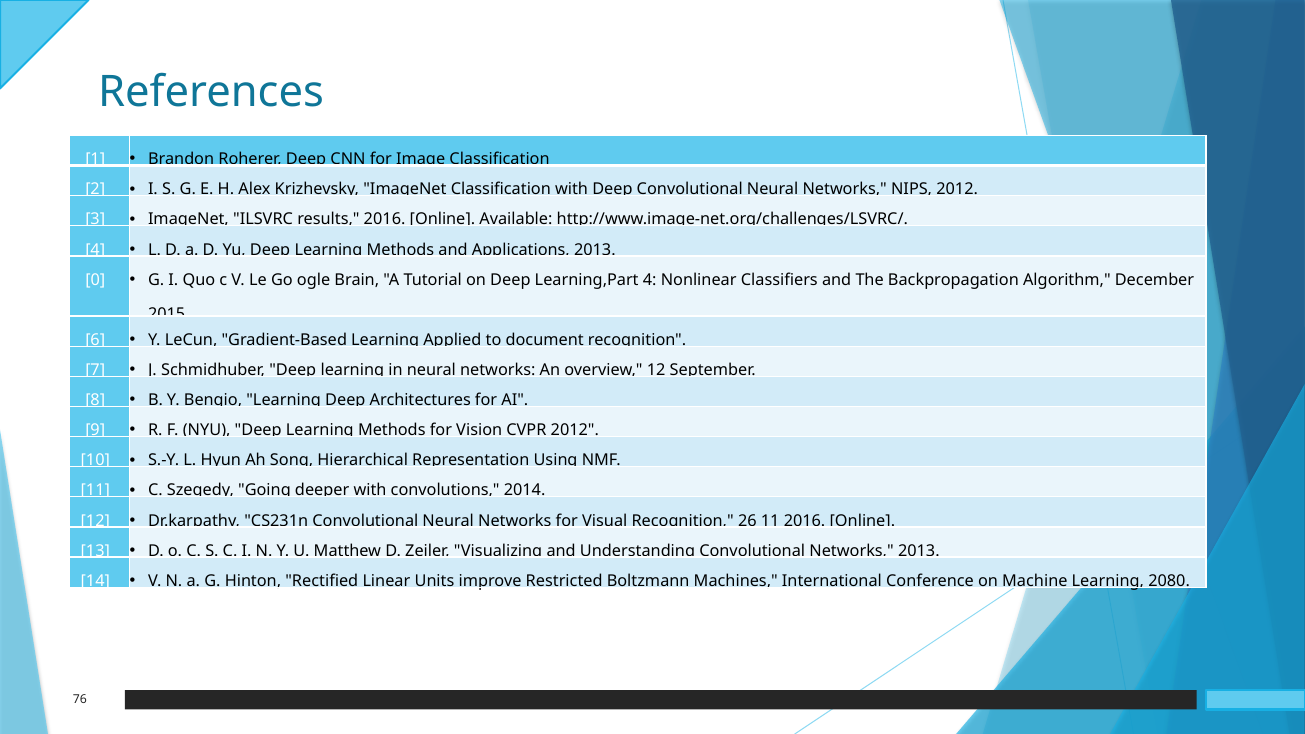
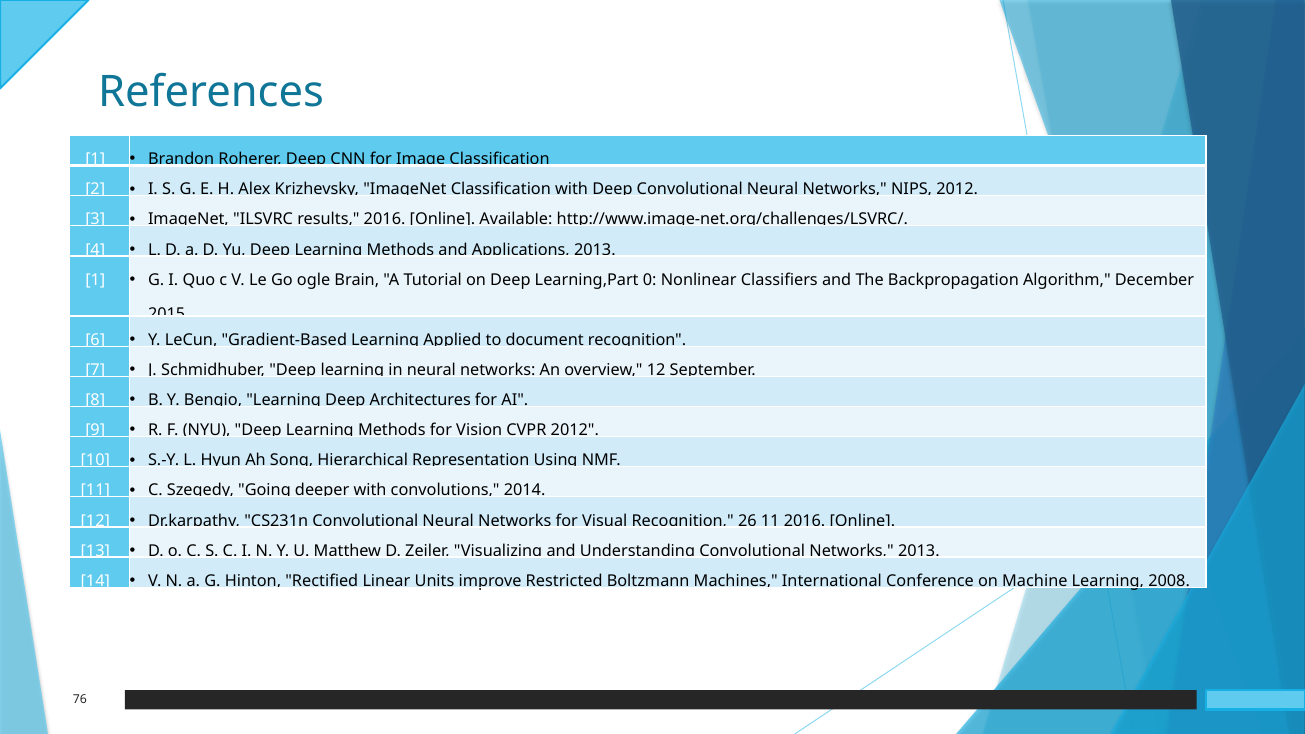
0: 0 -> 1 (95, 280)
Learning,Part 4: 4 -> 0 (650, 280)
2080: 2080 -> 2008 (1169, 581)
